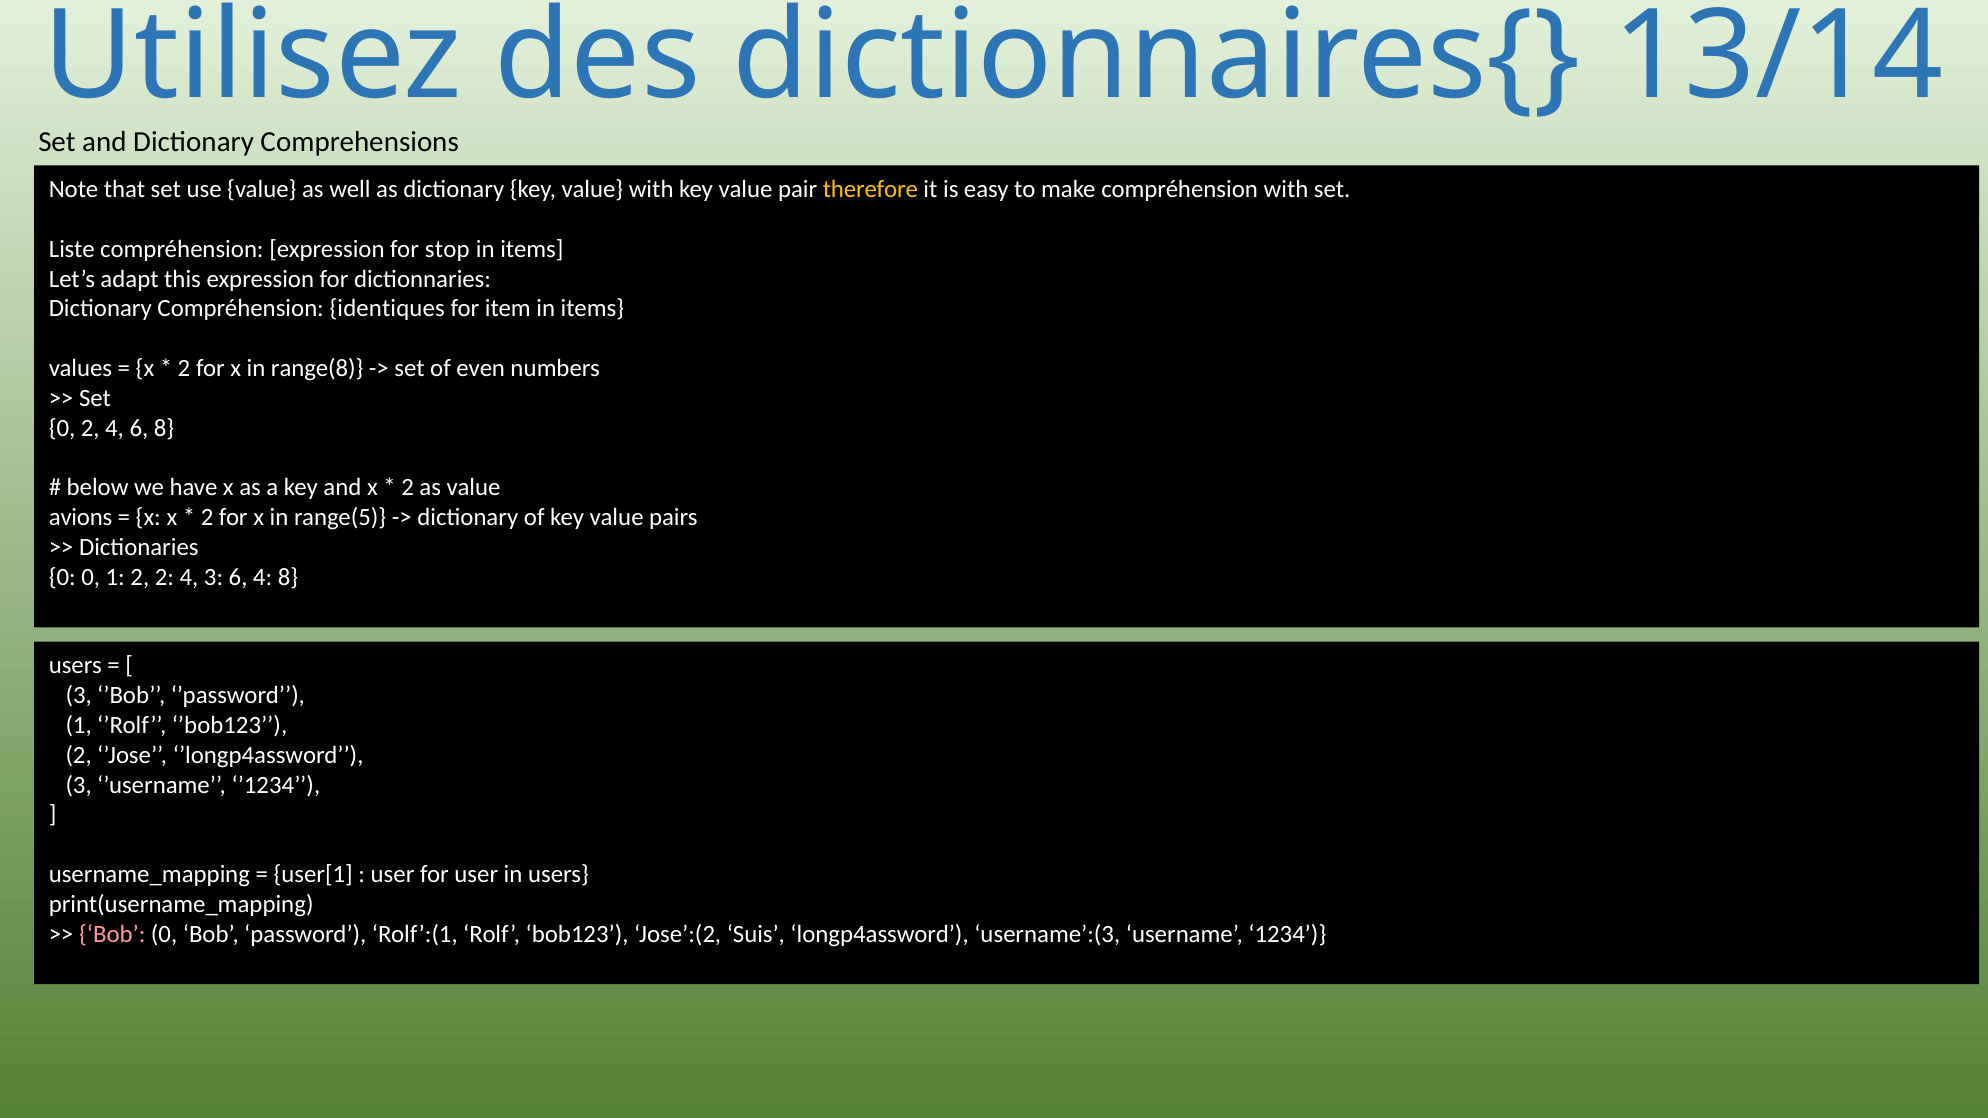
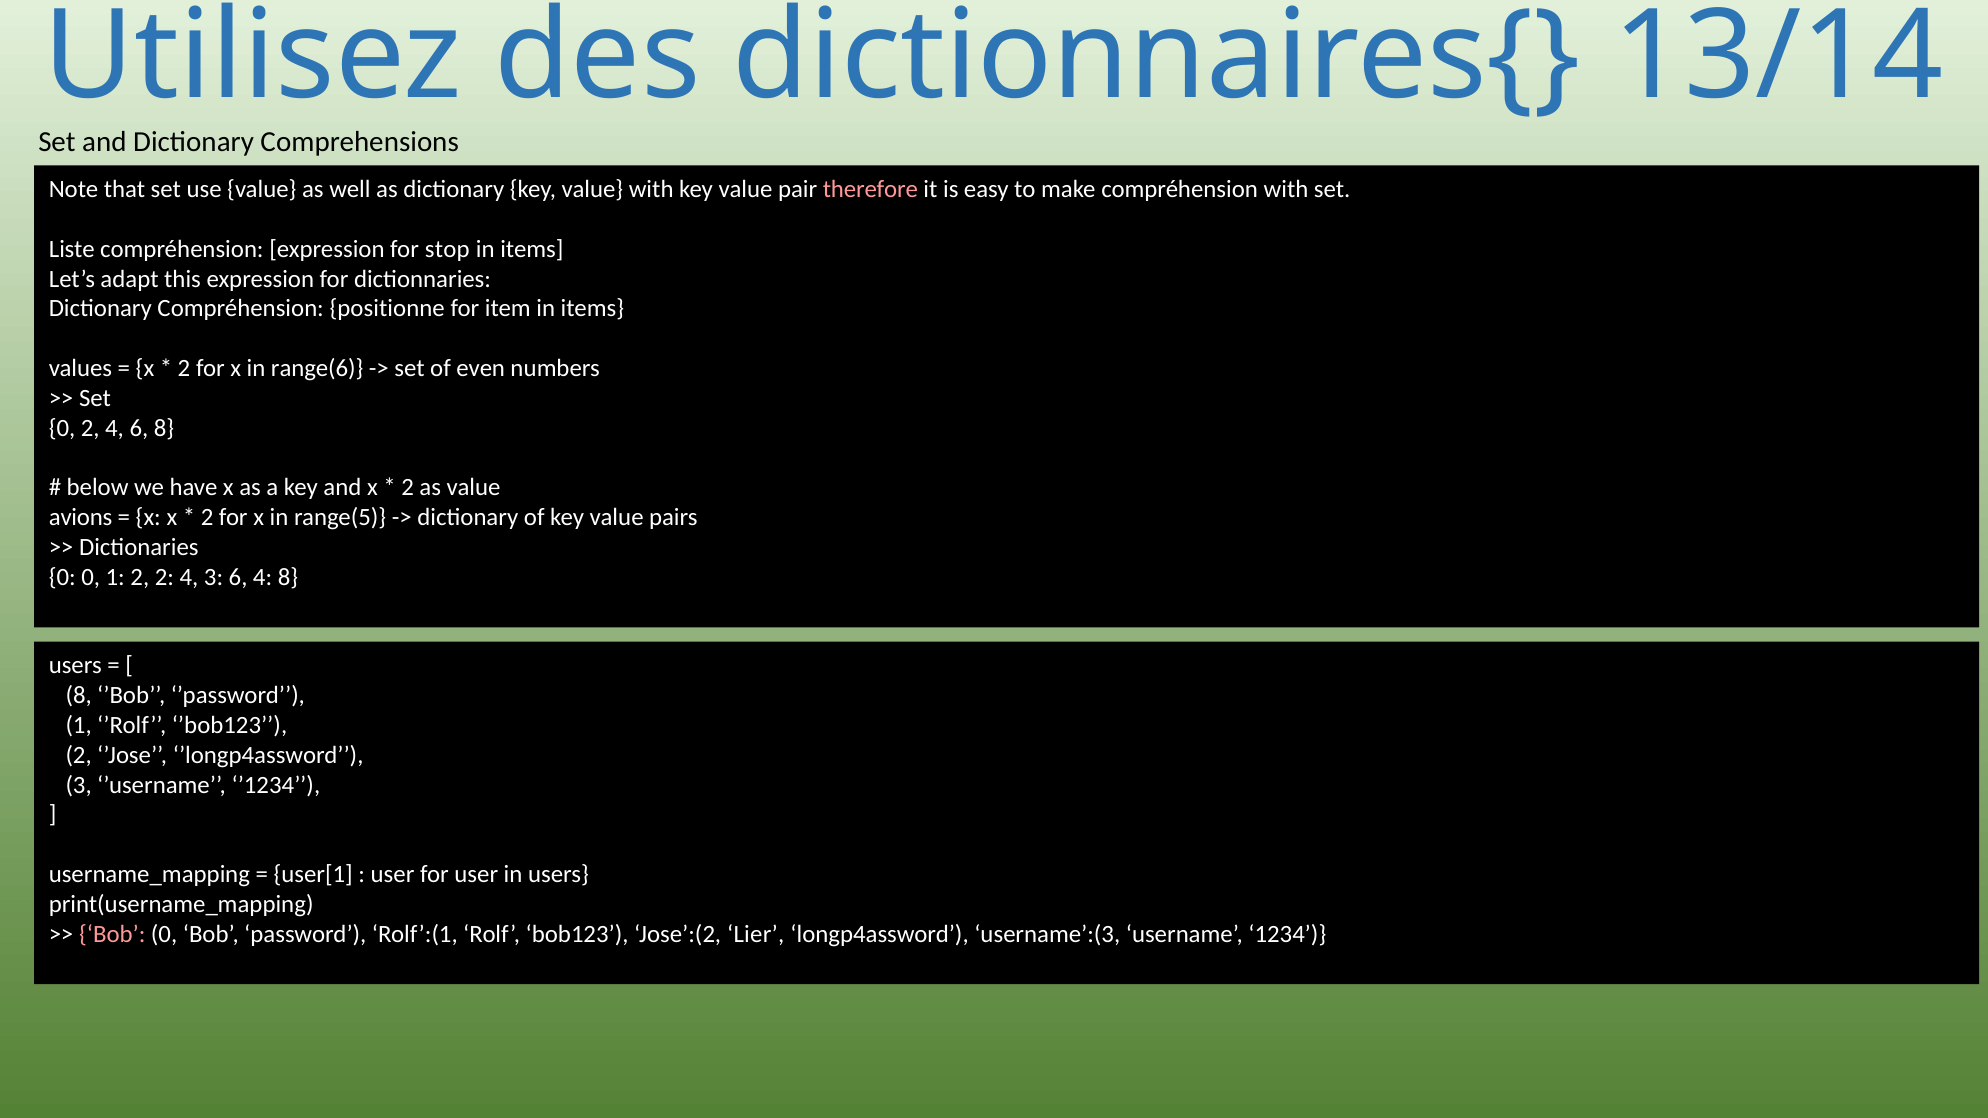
therefore colour: yellow -> pink (870, 190)
identiques: identiques -> positionne (387, 309)
range(8: range(8 -> range(6 (317, 368)
3: 3 -> 8 (79, 696)
Suis: Suis -> Lier (756, 934)
